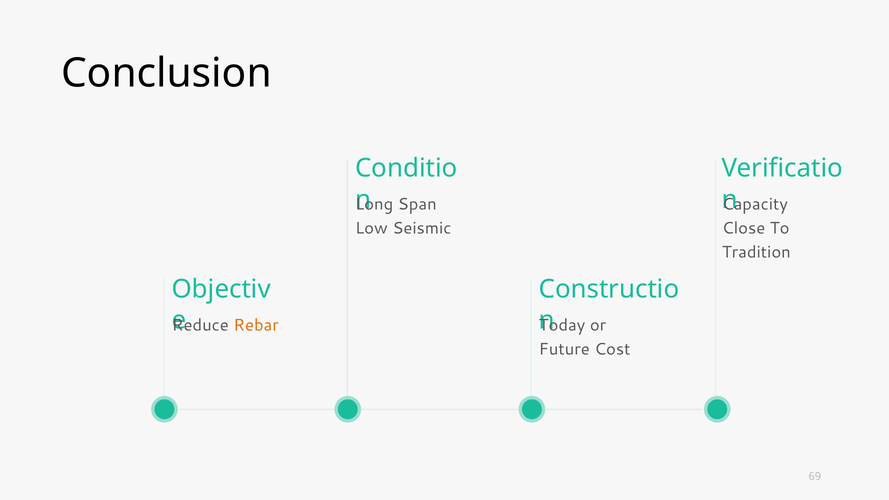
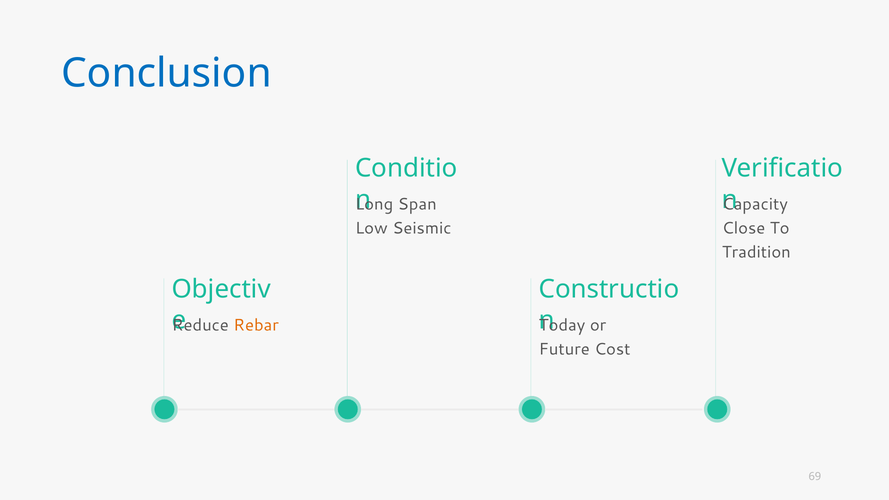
Conclusion colour: black -> blue (167, 73)
